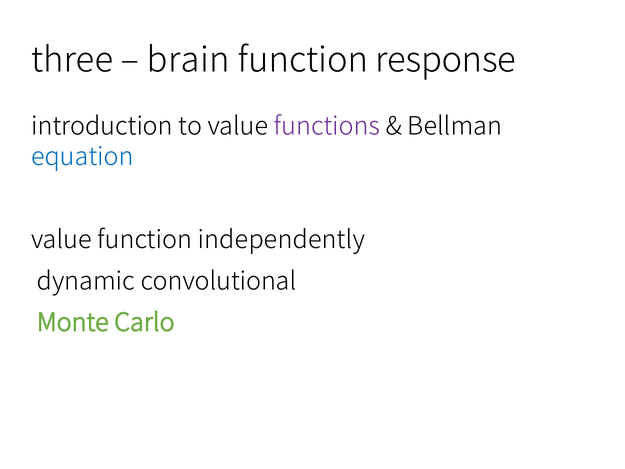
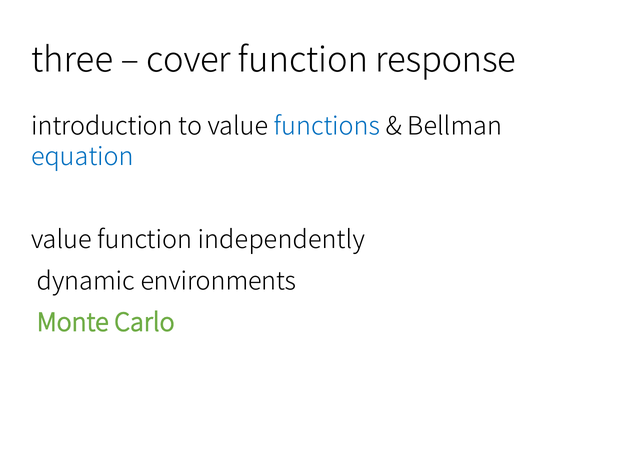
brain: brain -> cover (189, 60)
functions colour: purple -> blue (327, 127)
convolutional: convolutional -> environments (218, 281)
